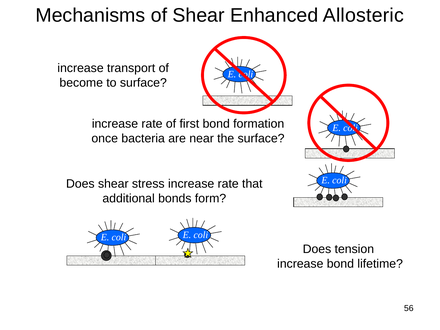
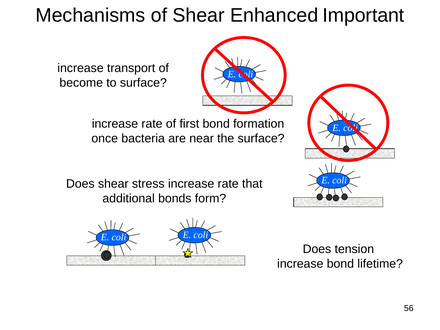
Allosteric: Allosteric -> Important (363, 15)
